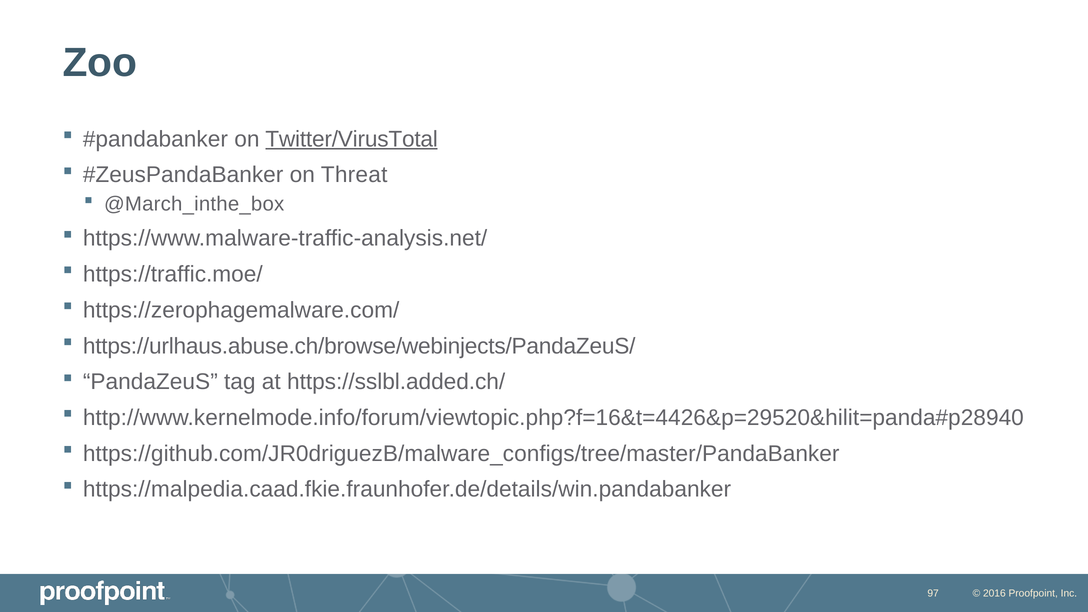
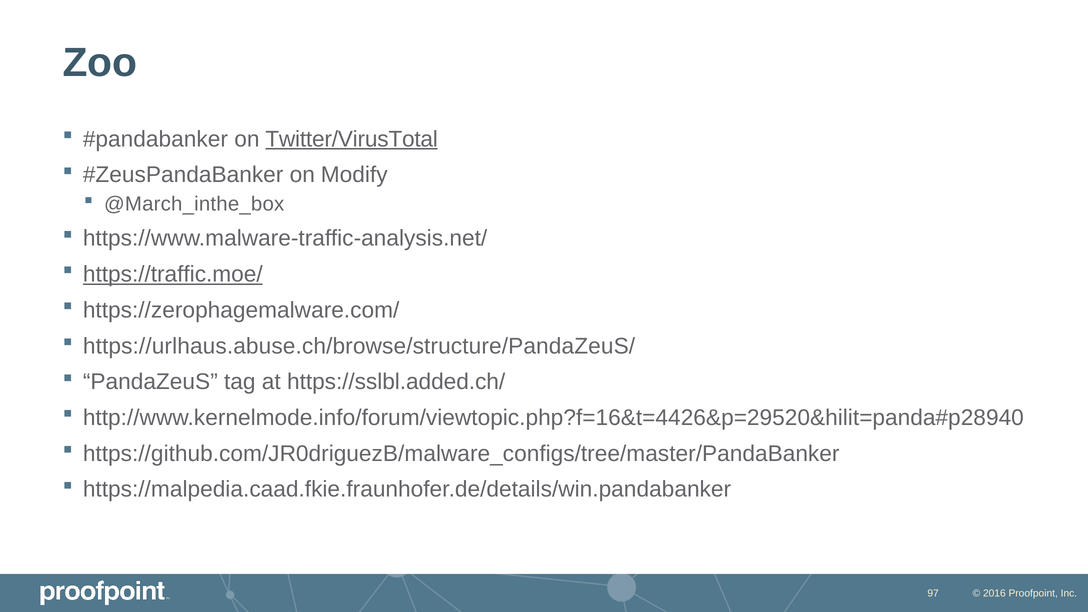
Threat: Threat -> Modify (354, 175)
https://traffic.moe/ underline: none -> present (173, 274)
https://urlhaus.abuse.ch/browse/webinjects/PandaZeuS/: https://urlhaus.abuse.ch/browse/webinjects/PandaZeuS/ -> https://urlhaus.abuse.ch/browse/structure/PandaZeuS/ (359, 346)
